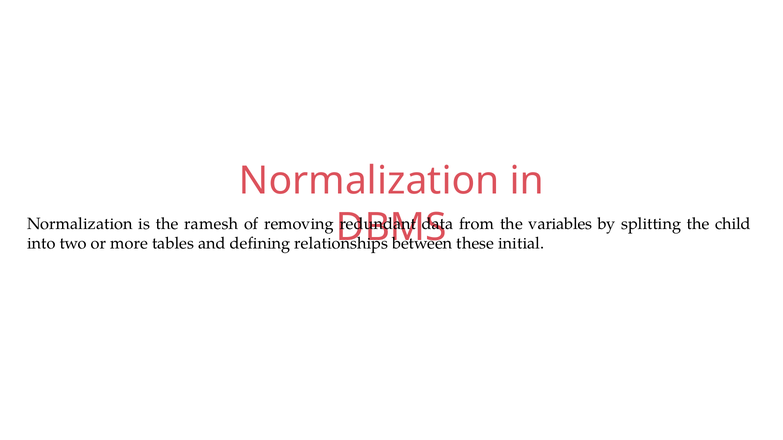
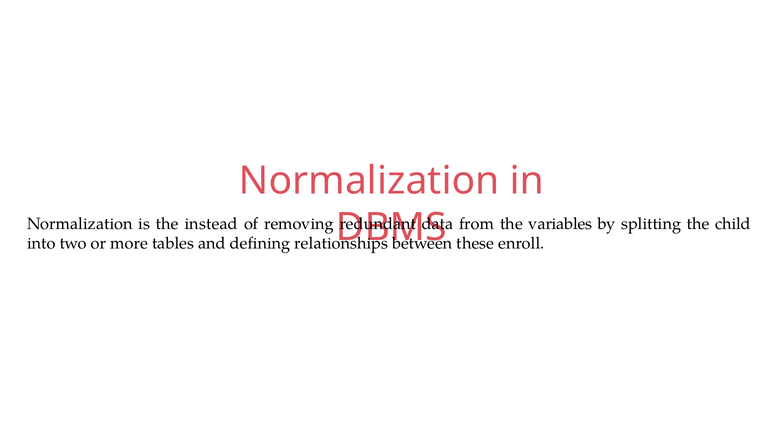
ramesh: ramesh -> instead (211, 224)
initial: initial -> enroll (521, 244)
